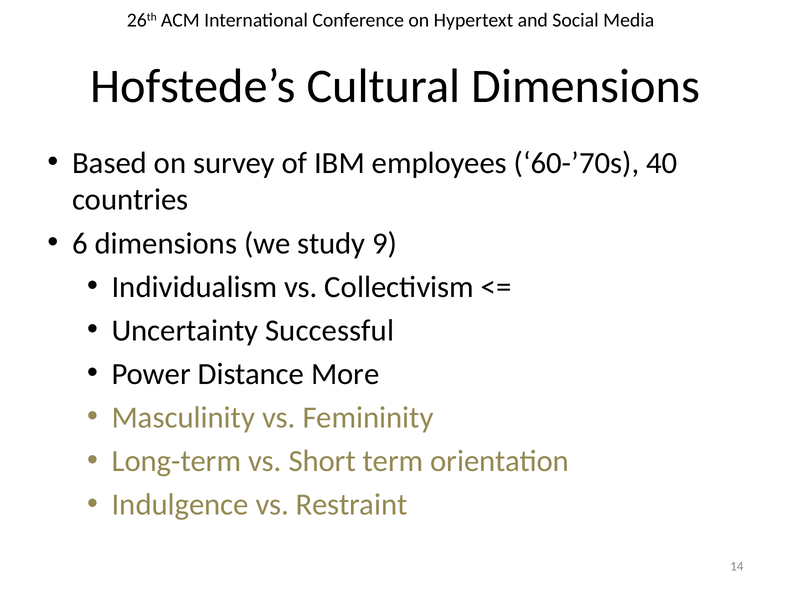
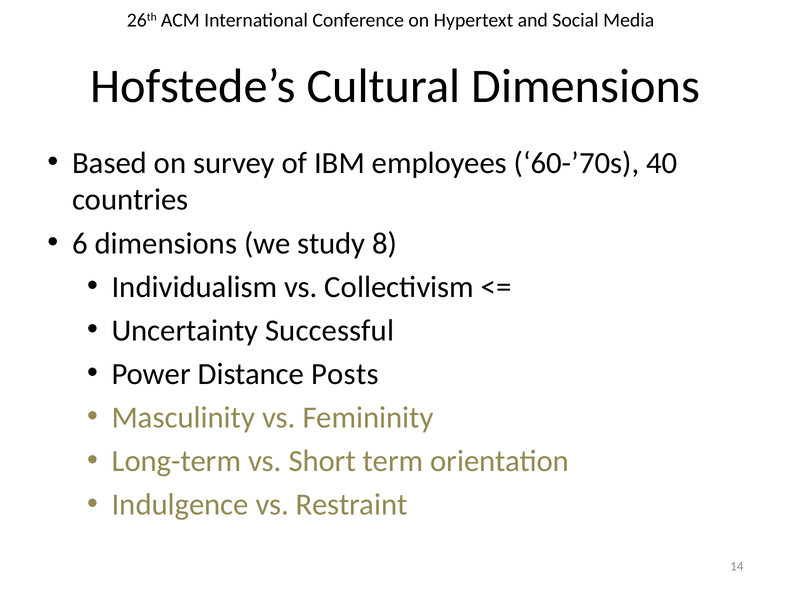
9: 9 -> 8 (385, 243)
More: More -> Posts (345, 374)
